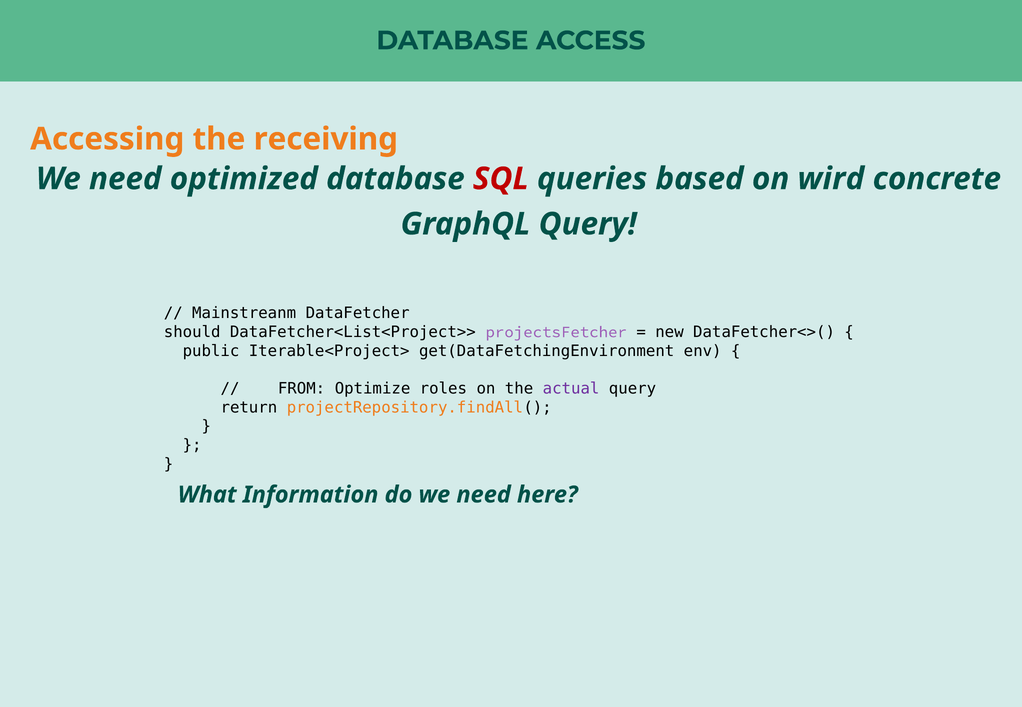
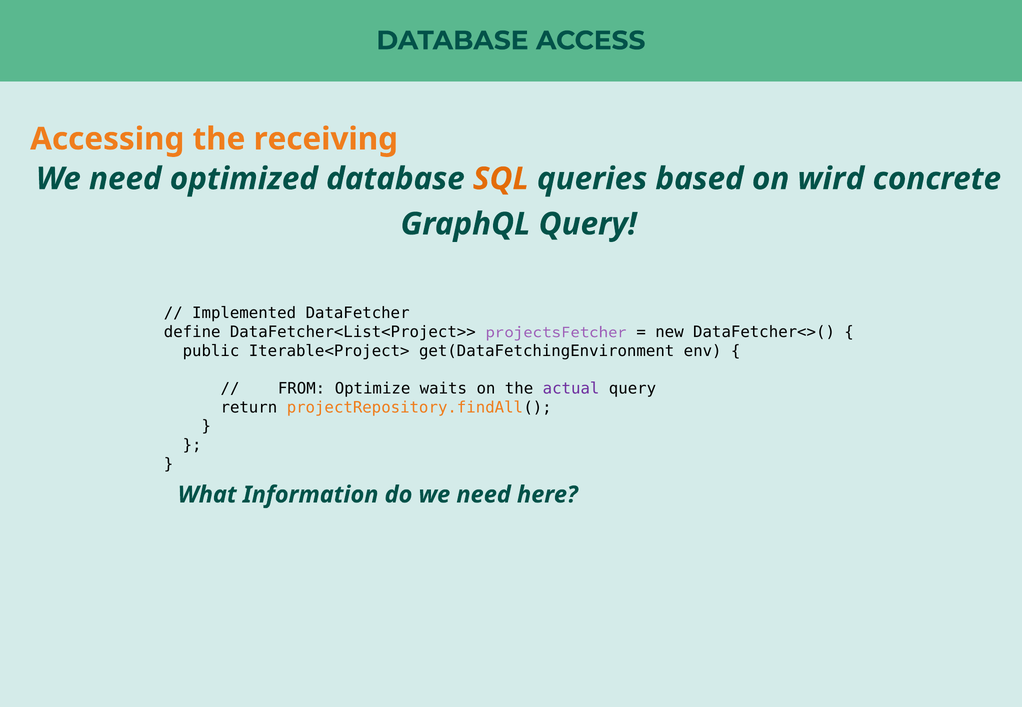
SQL colour: red -> orange (501, 179)
Mainstreanm: Mainstreanm -> Implemented (244, 313)
should: should -> define (192, 332)
roles: roles -> waits (443, 389)
